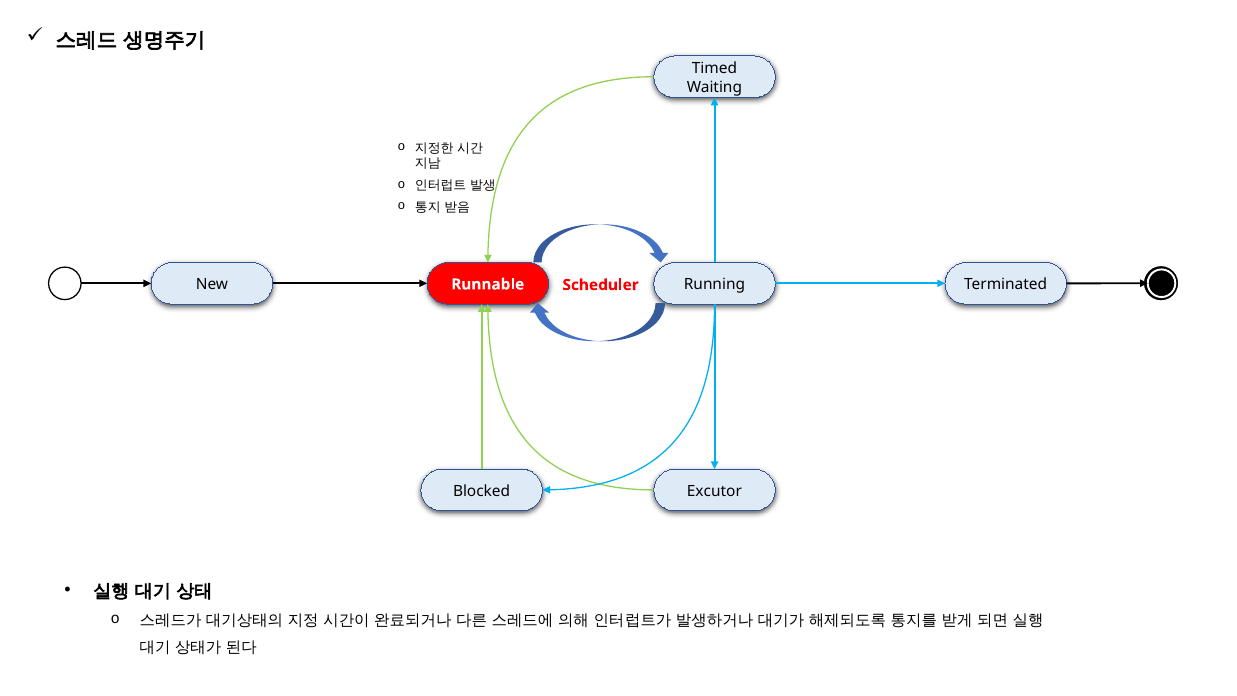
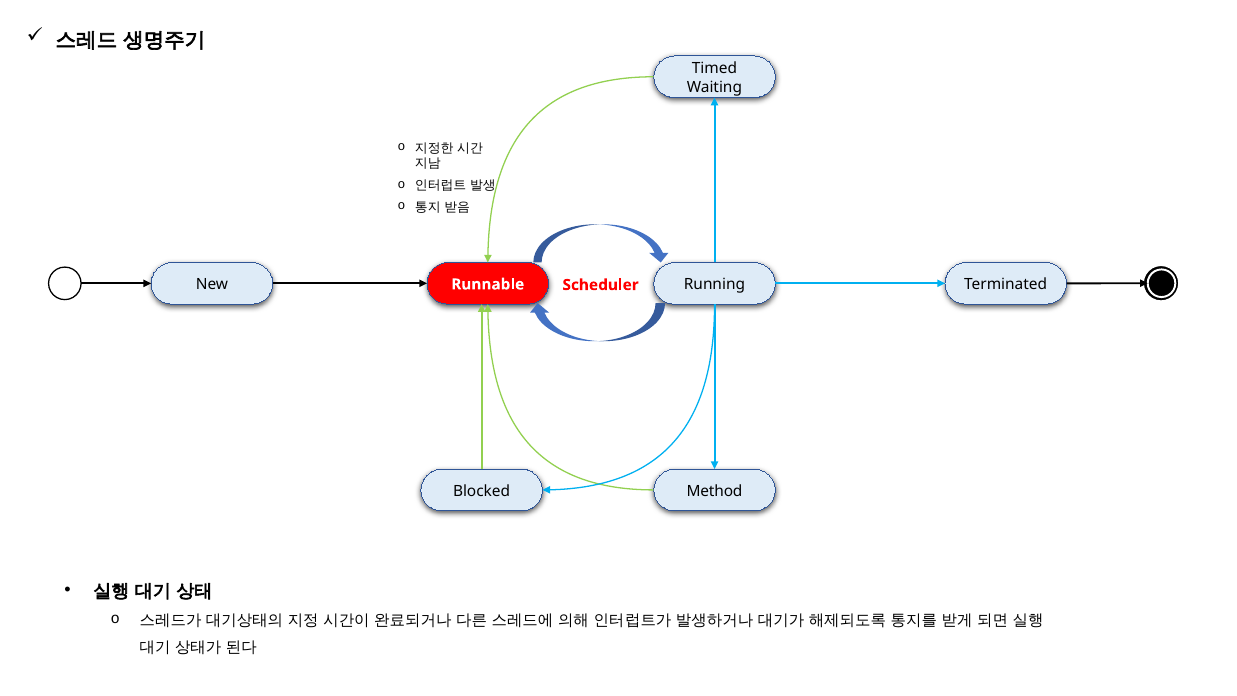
Excutor: Excutor -> Method (714, 491)
